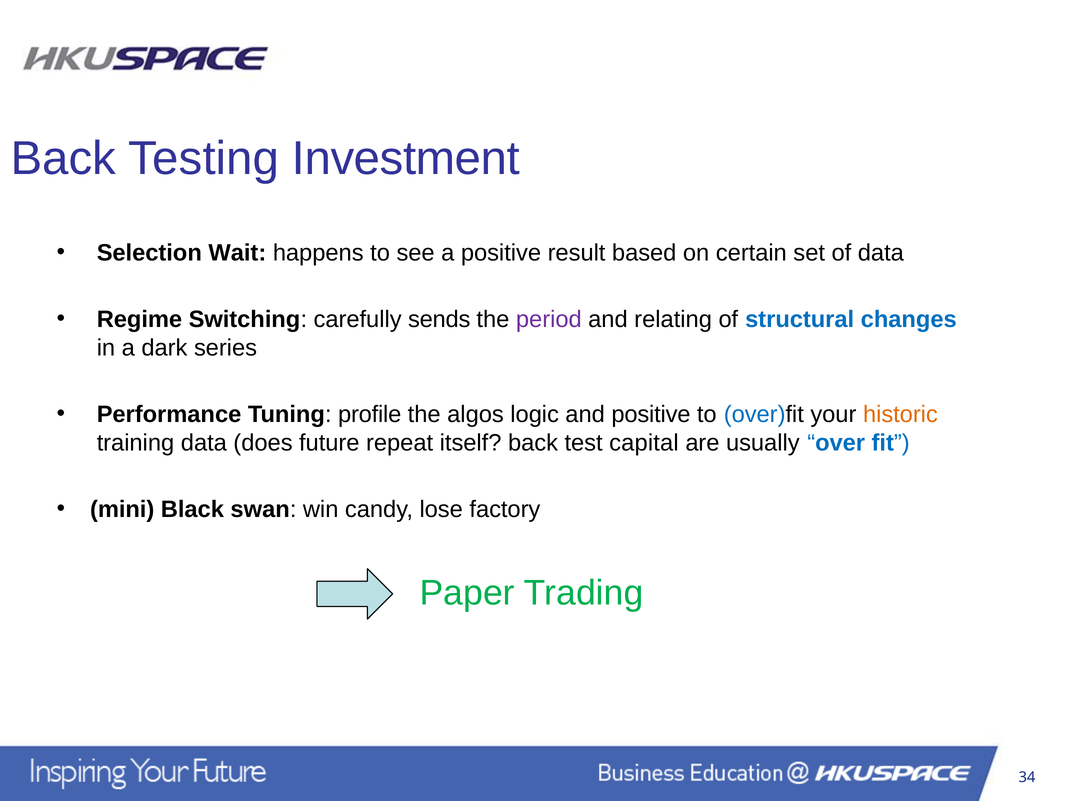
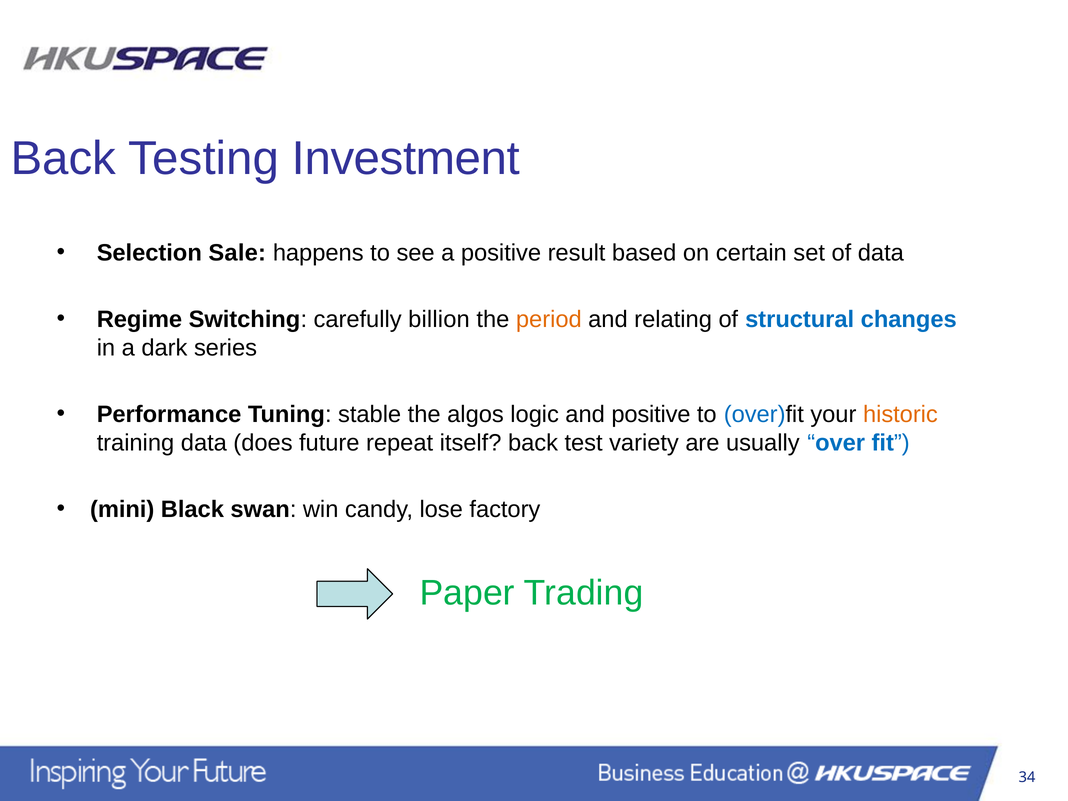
Wait: Wait -> Sale (237, 253)
sends: sends -> billion (439, 319)
period colour: purple -> orange (549, 319)
profile: profile -> stable (370, 414)
capital: capital -> variety (644, 443)
